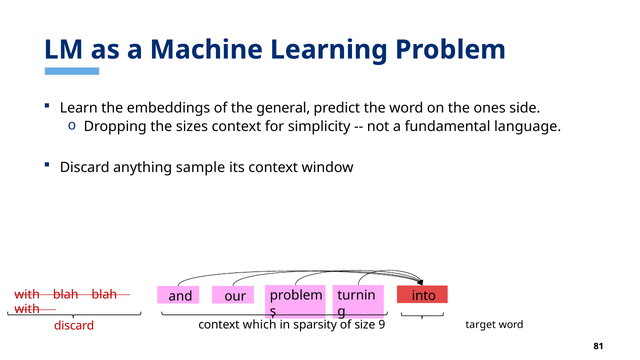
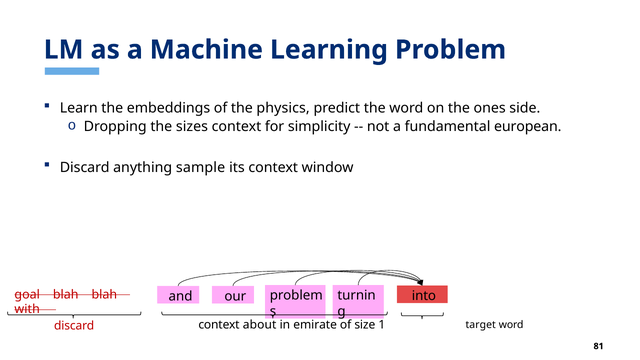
general: general -> physics (283, 108)
language: language -> european (528, 127)
with: with -> goal (27, 294)
which: which -> about (260, 325)
sparsity: sparsity -> emirate (315, 325)
9: 9 -> 1 (382, 325)
